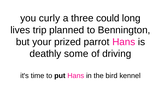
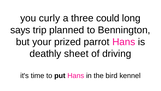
lives: lives -> says (20, 30)
some: some -> sheet (76, 53)
